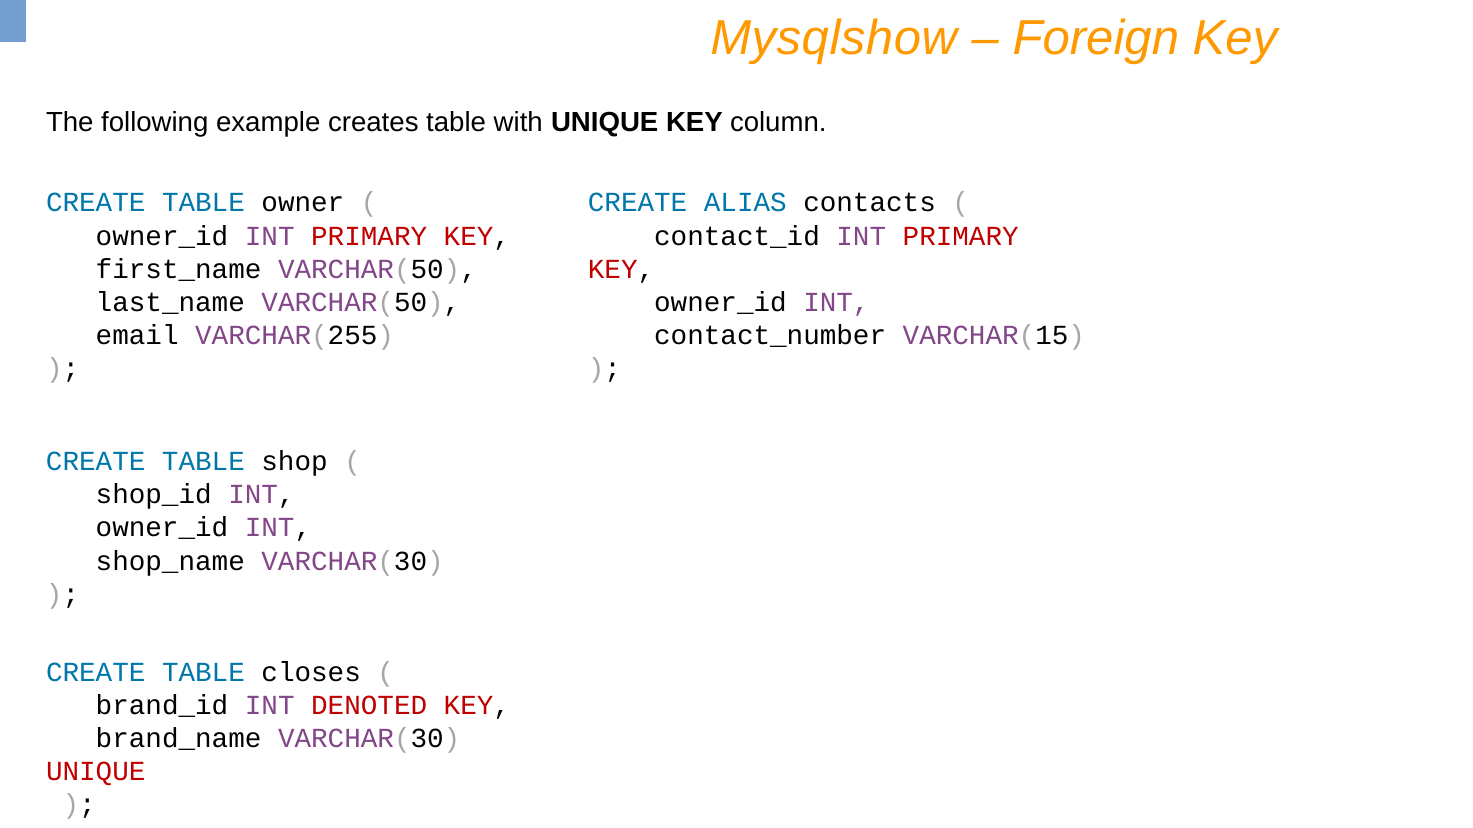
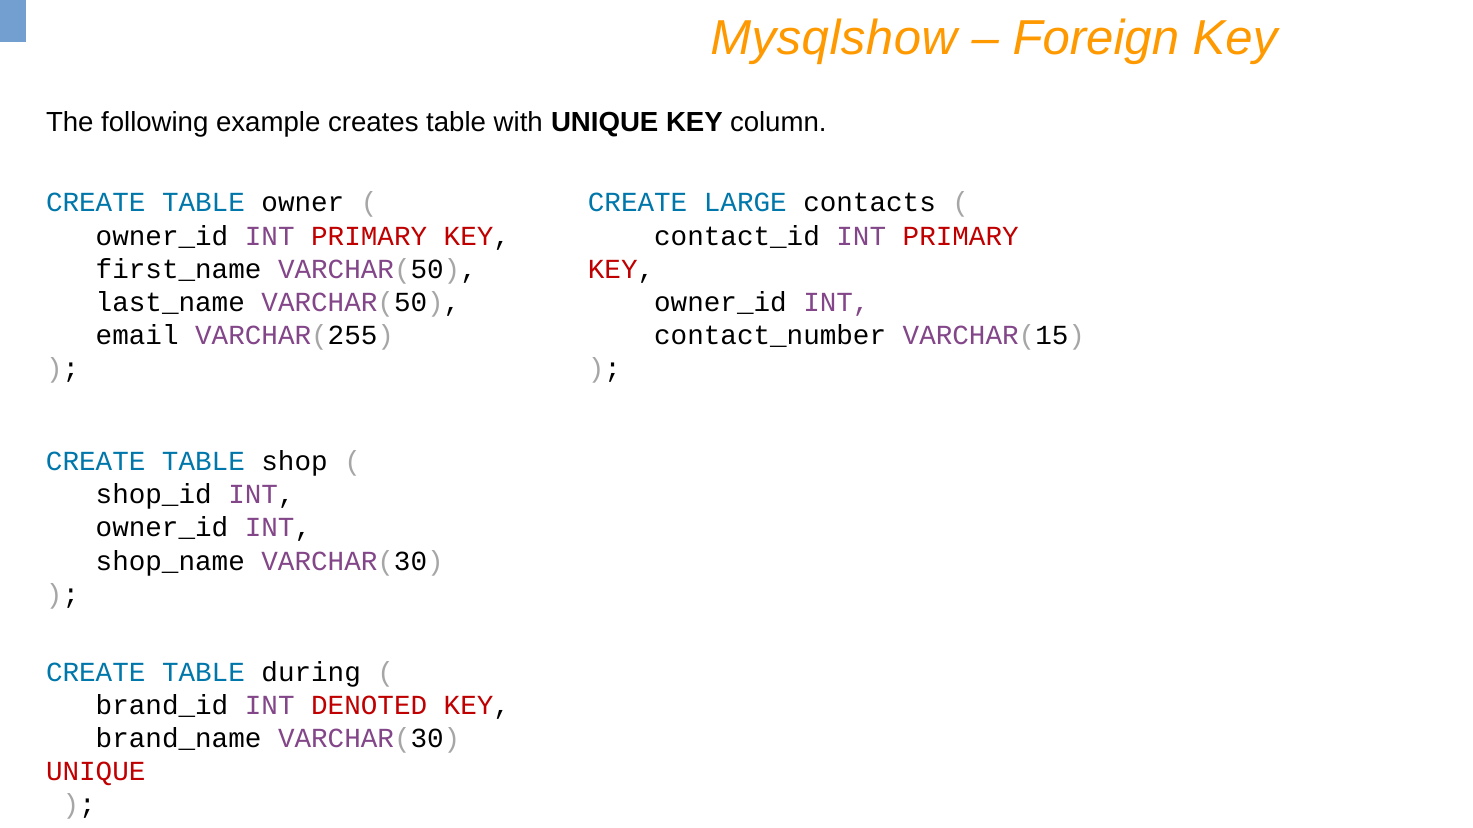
ALIAS: ALIAS -> LARGE (745, 203)
closes: closes -> during (311, 673)
